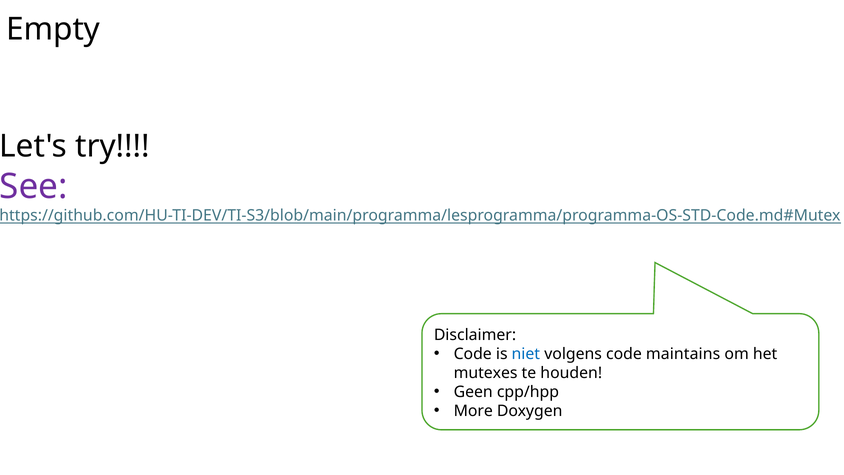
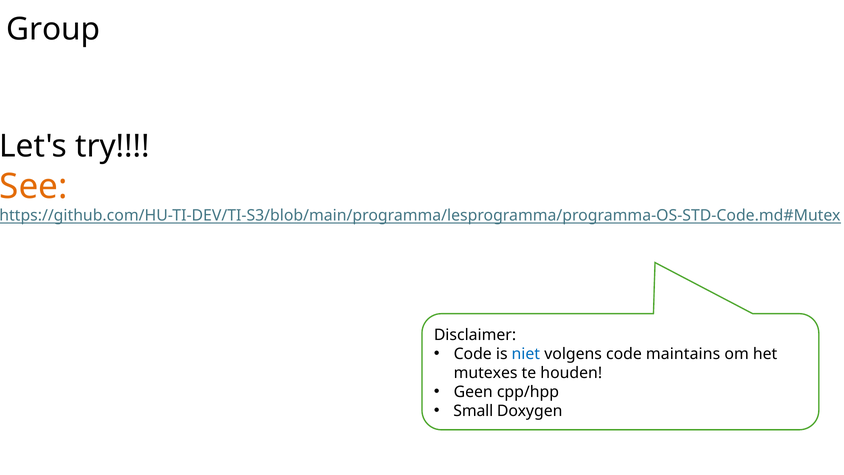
Empty: Empty -> Group (53, 29)
See colour: purple -> orange (33, 186)
More: More -> Small (473, 411)
